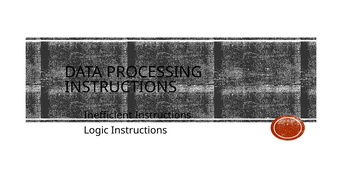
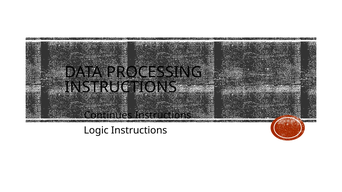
Inefficient: Inefficient -> Continues (108, 116)
